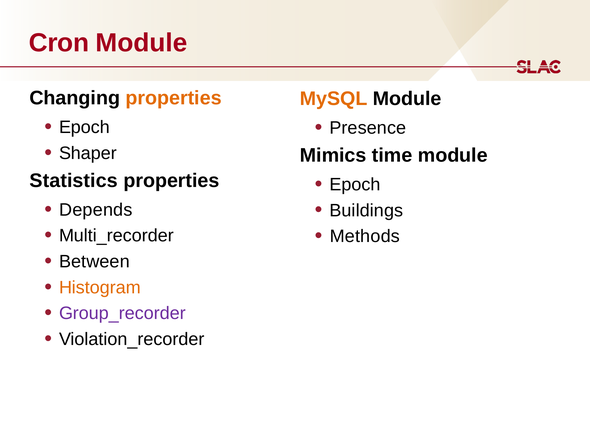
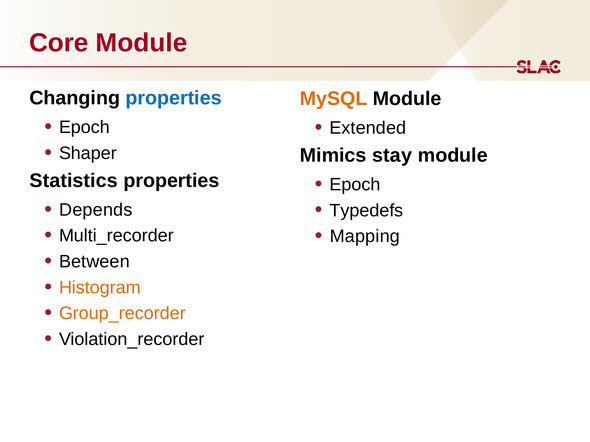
Cron: Cron -> Core (59, 43)
properties colour: orange -> blue (174, 98)
Presence: Presence -> Extended (368, 128)
time: time -> stay (392, 155)
Buildings: Buildings -> Typedefs (366, 211)
Methods: Methods -> Mapping (365, 237)
Group_recorder colour: purple -> orange (122, 314)
